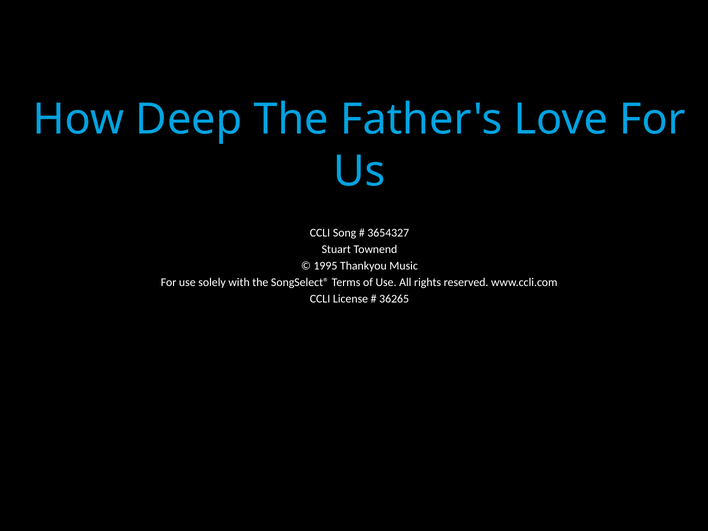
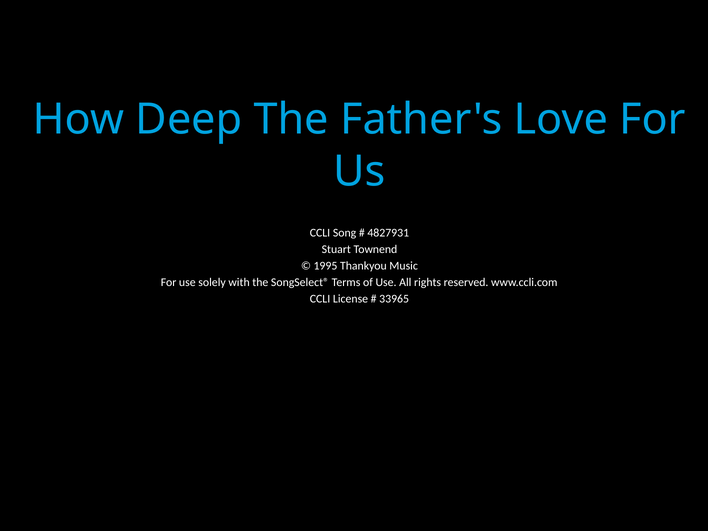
3654327: 3654327 -> 4827931 (388, 233)
36265: 36265 -> 33965 (394, 299)
